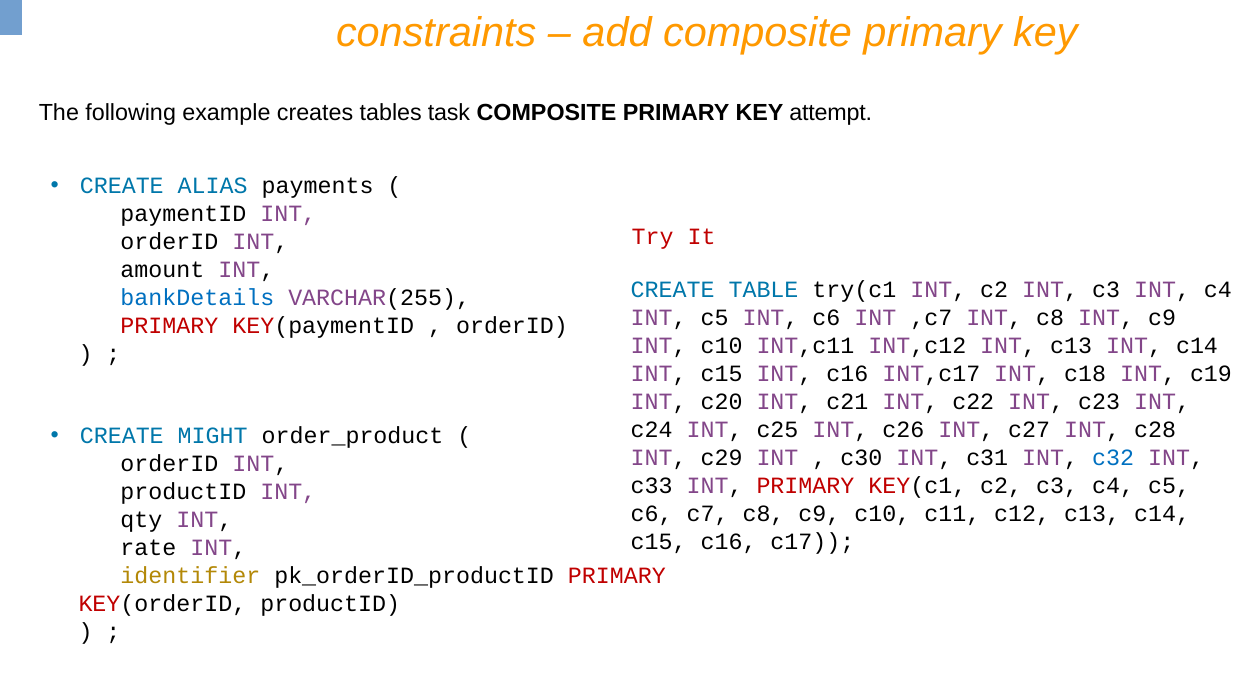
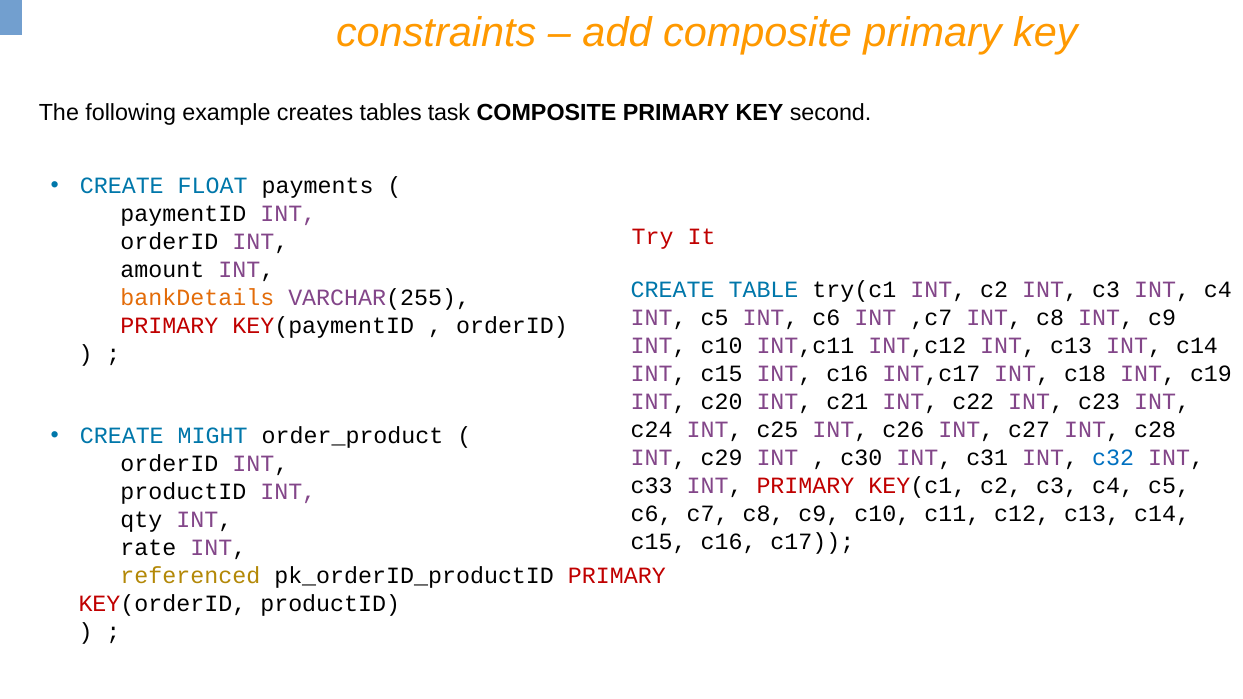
attempt: attempt -> second (831, 113)
ALIAS: ALIAS -> FLOAT (213, 186)
bankDetails colour: blue -> orange (197, 298)
identifier: identifier -> referenced (190, 576)
